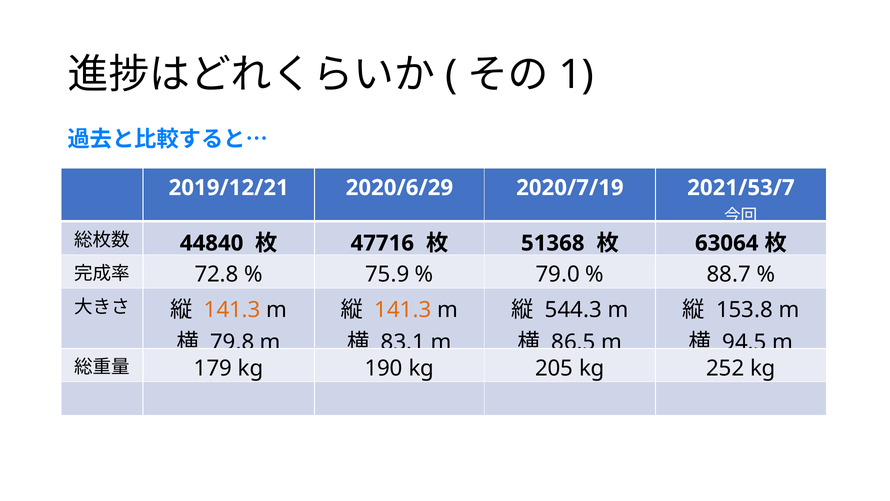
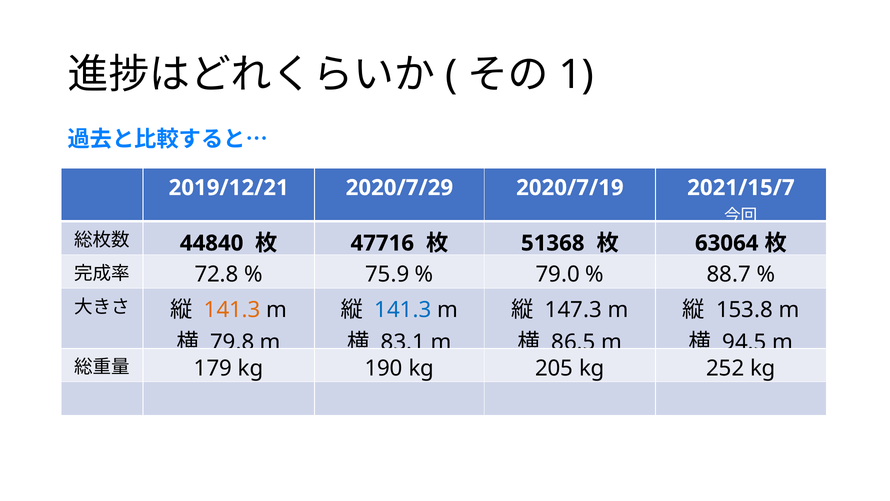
2020/6/29: 2020/6/29 -> 2020/7/29 (399, 188)
2021/53/7: 2021/53/7 -> 2021/15/7 (741, 188)
141.3 colour: orange -> blue (403, 310)
544.3: 544.3 -> 147.3 (573, 310)
